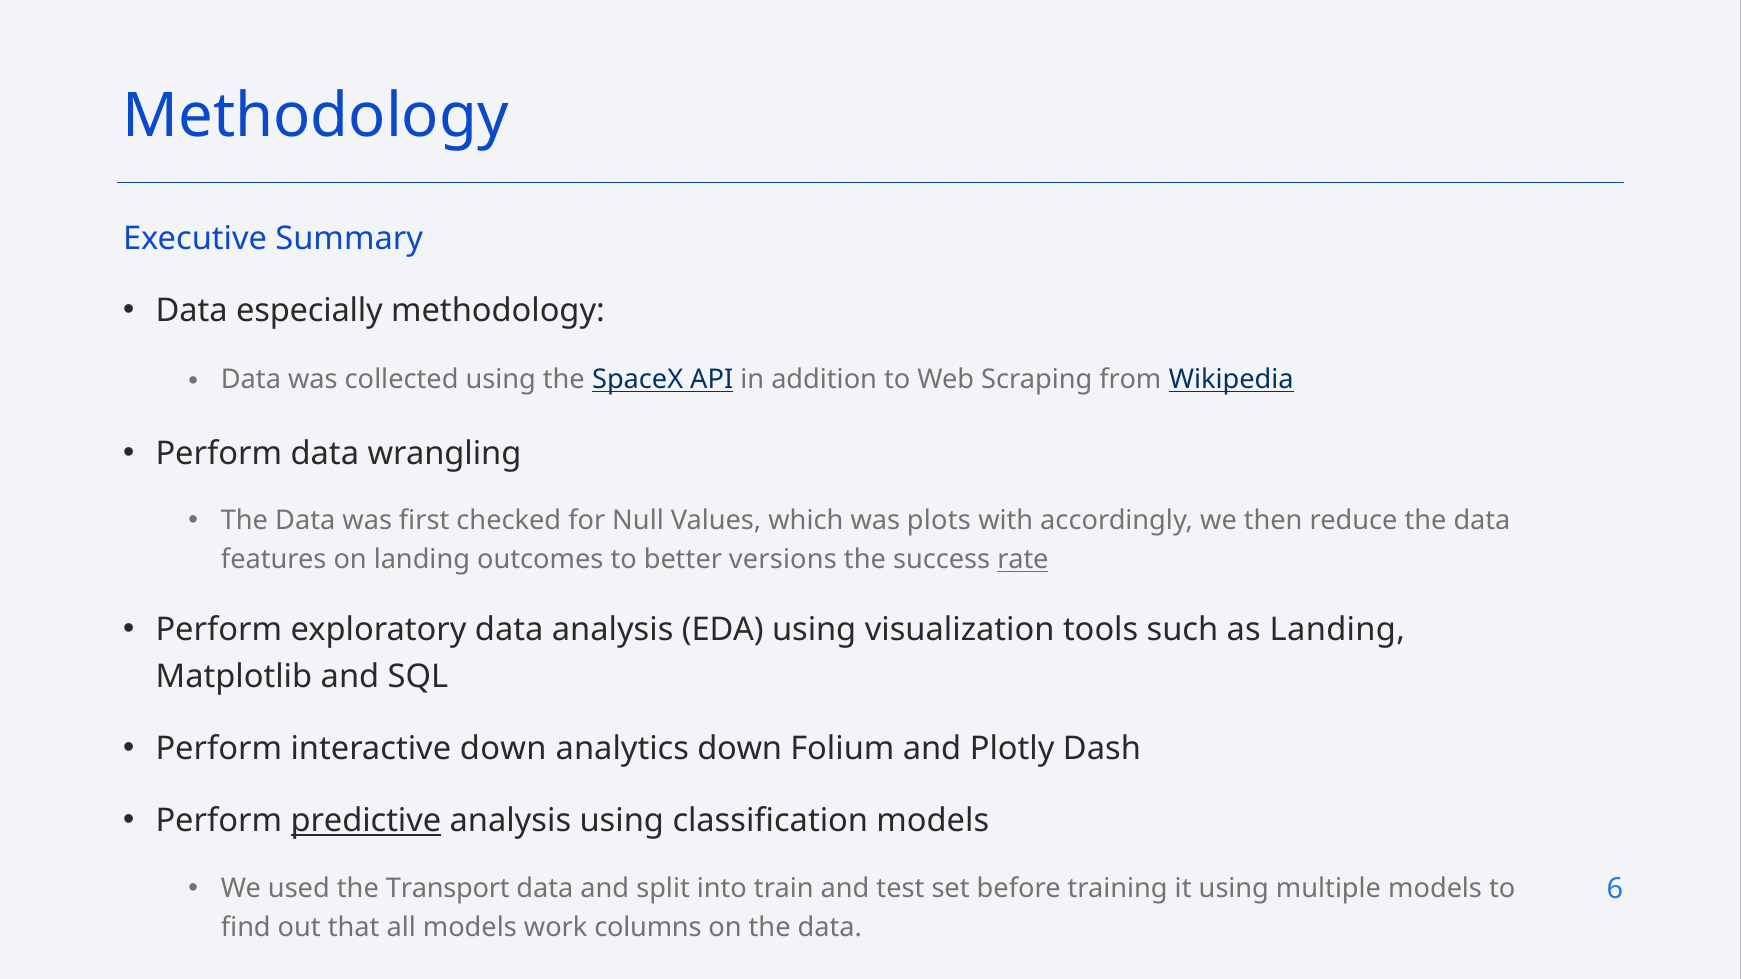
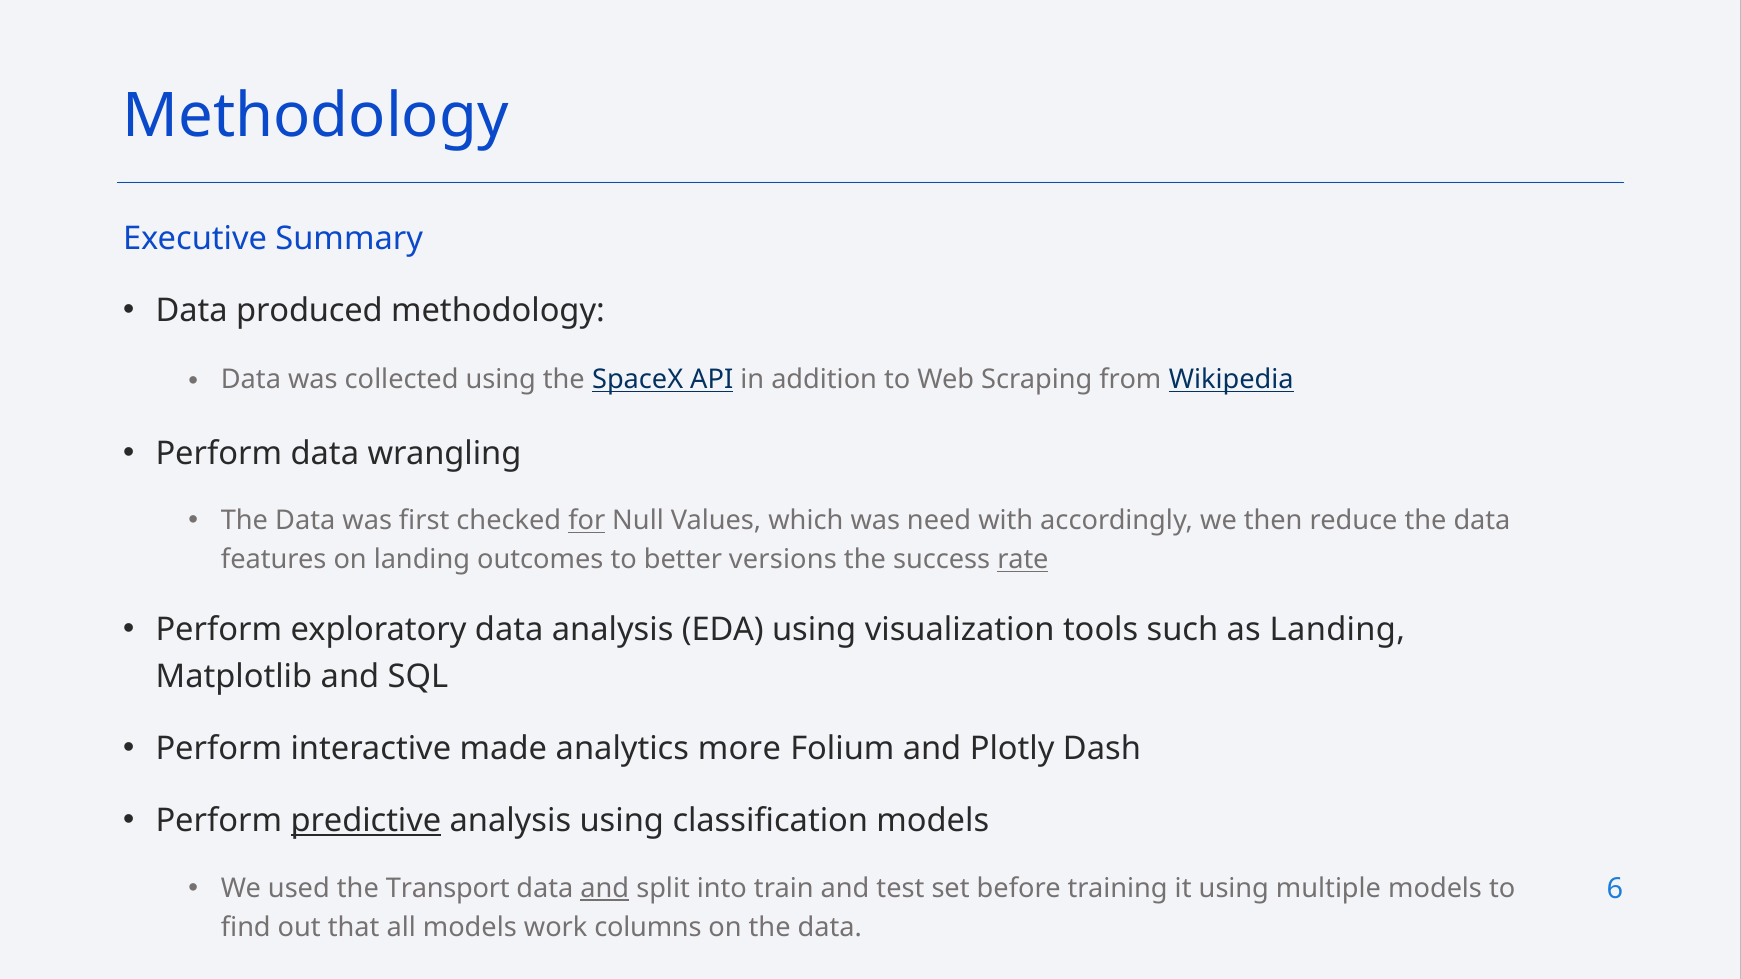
especially: especially -> produced (309, 311)
for underline: none -> present (587, 521)
plots: plots -> need (939, 521)
interactive down: down -> made (503, 749)
analytics down: down -> more (739, 749)
and underline: none -> present (605, 889)
